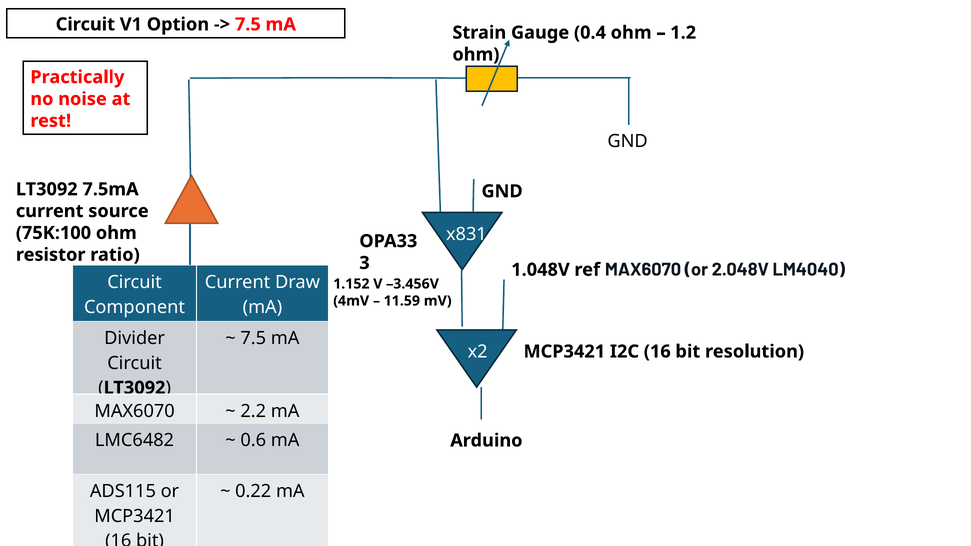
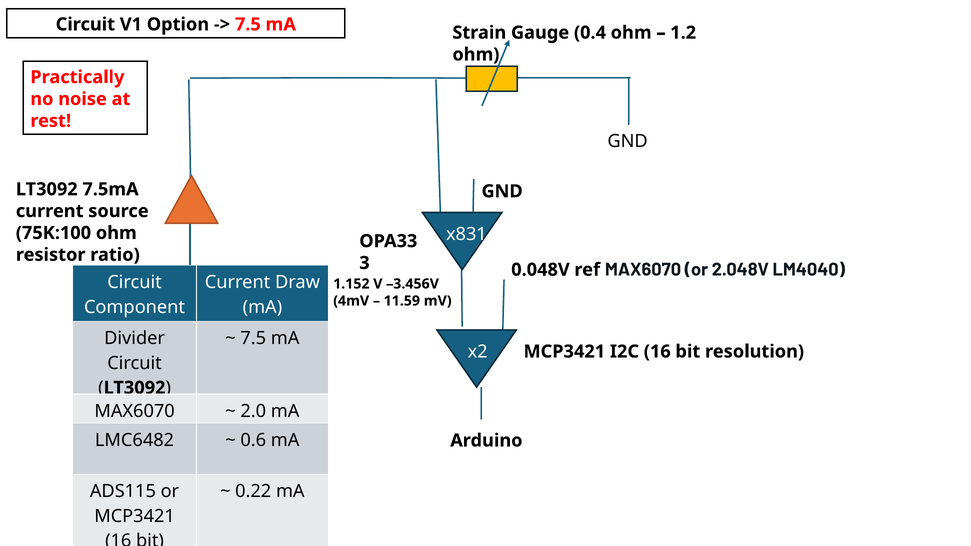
1.048V: 1.048V -> 0.048V (540, 270)
2.2: 2.2 -> 2.0 (253, 411)
